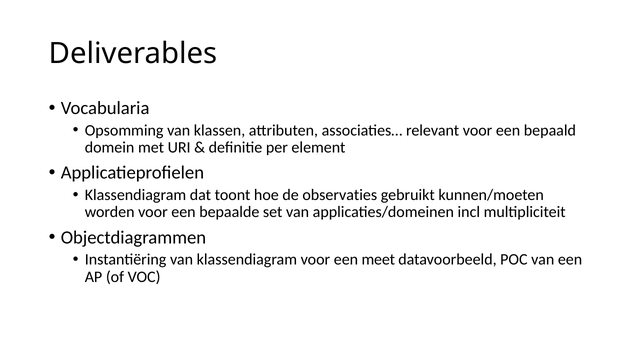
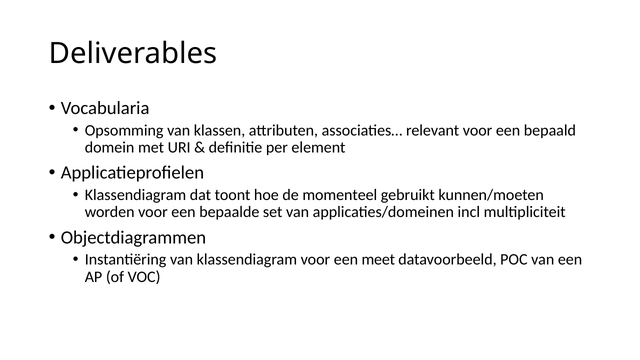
observaties: observaties -> momenteel (340, 195)
